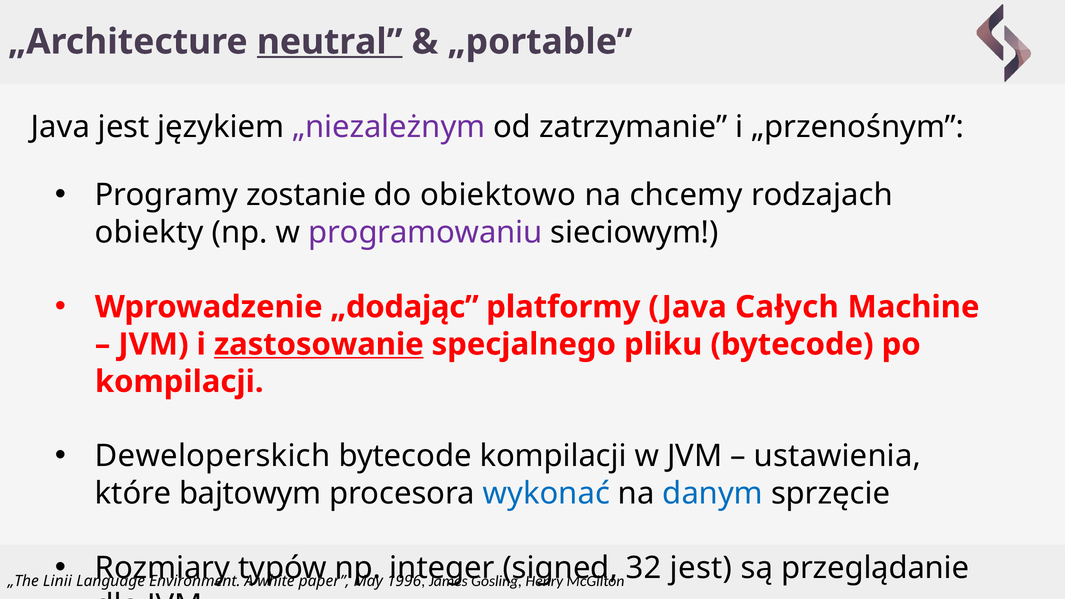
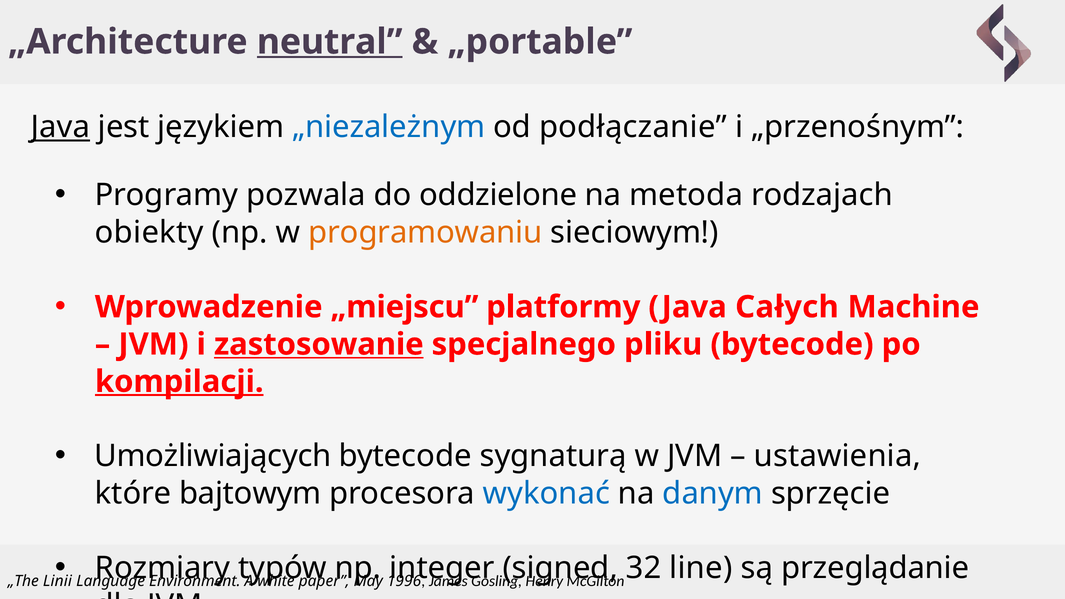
Java underline: none -> present (60, 127)
„niezależnym colour: purple -> blue (389, 127)
zatrzymanie: zatrzymanie -> podłączanie (633, 127)
zostanie: zostanie -> pozwala (306, 195)
obiektowo: obiektowo -> oddzielone (498, 195)
chcemy: chcemy -> metoda (686, 195)
programowaniu colour: purple -> orange (425, 232)
„dodając: „dodając -> „miejscu (404, 307)
kompilacji underline: none -> present (179, 382)
Deweloperskich: Deweloperskich -> Umożliwiających (213, 456)
bytecode kompilacji: kompilacji -> sygnaturą (553, 456)
32 jest: jest -> line (701, 568)
